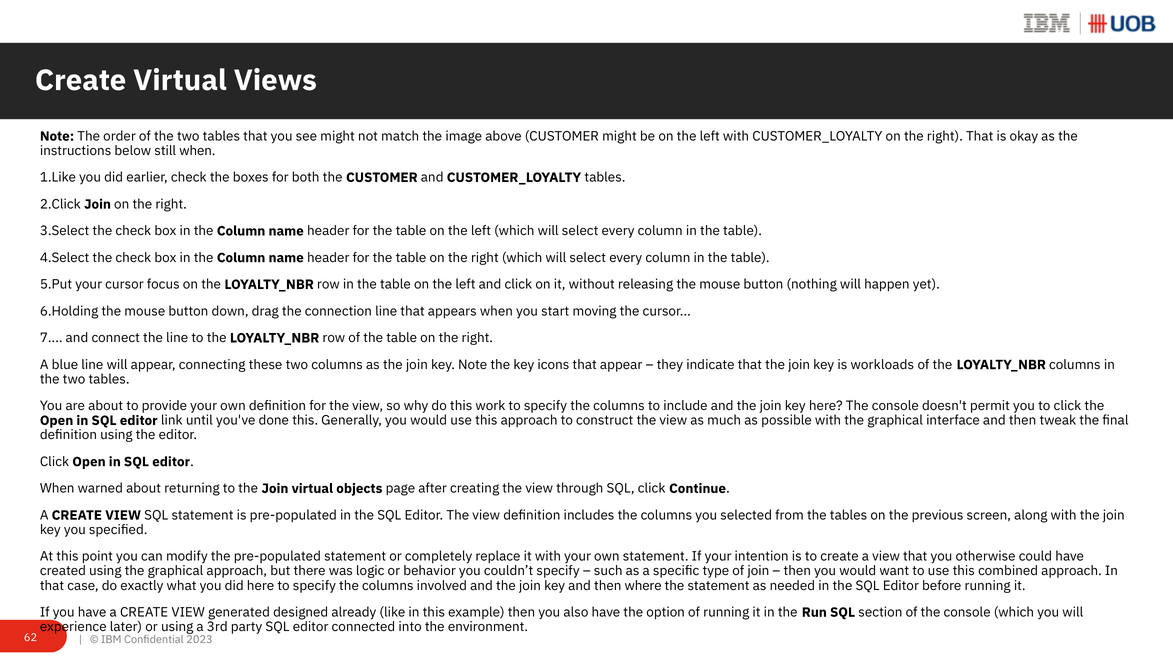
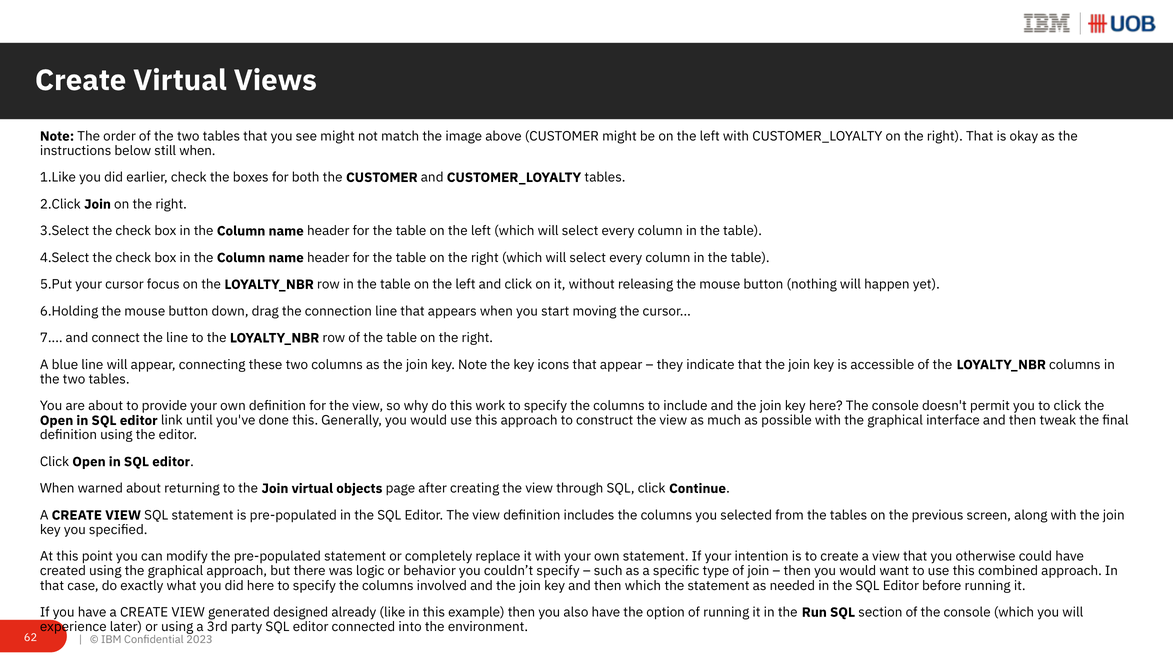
workloads: workloads -> accessible (882, 365)
then where: where -> which (643, 585)
